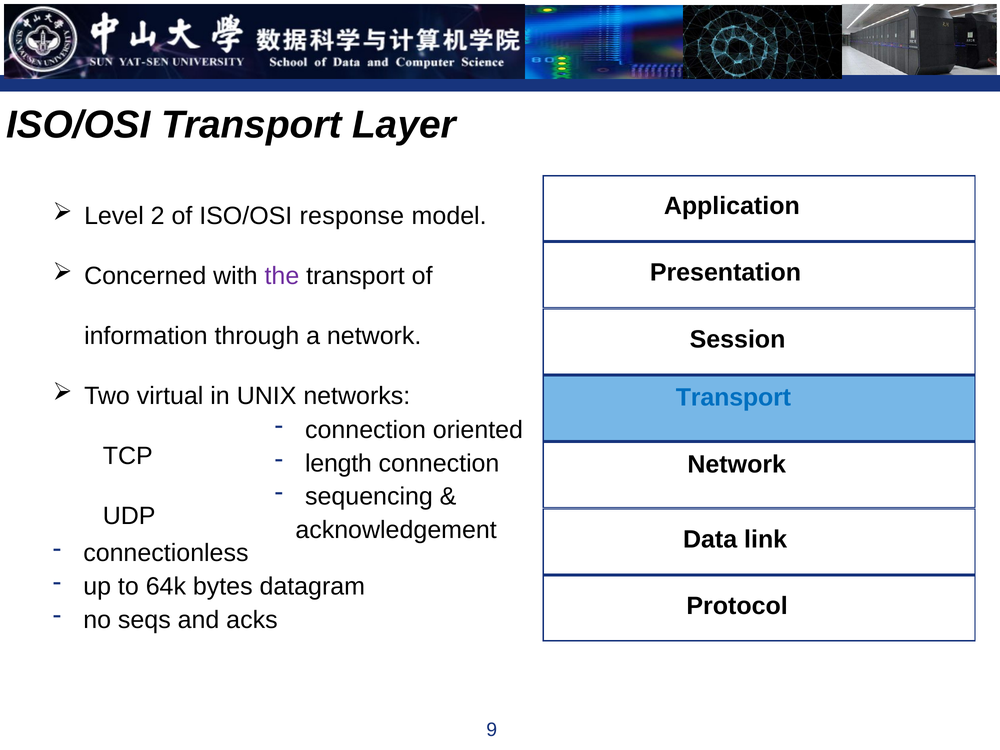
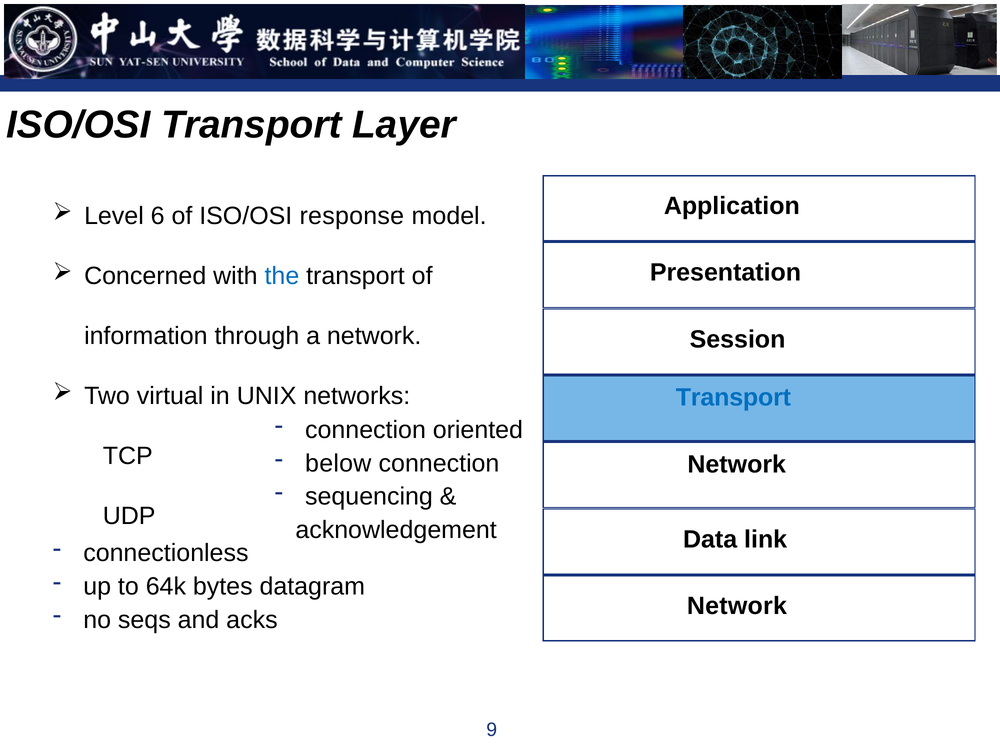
2: 2 -> 6 (158, 216)
the colour: purple -> blue (282, 276)
length: length -> below (338, 463)
Protocol: Protocol -> Network (737, 606)
